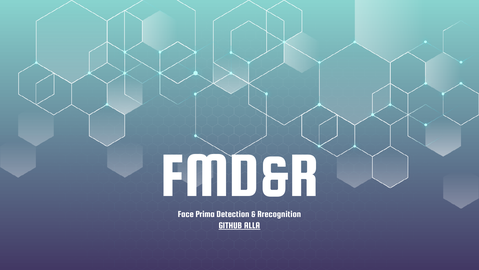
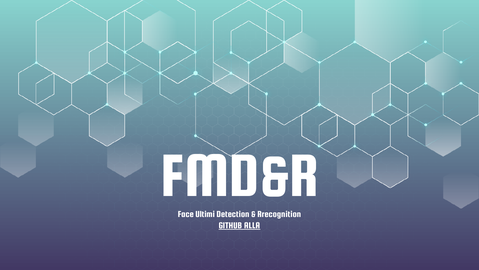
Prima: Prima -> Ultimi (205, 214)
